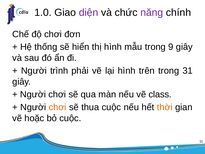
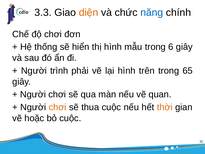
1.0: 1.0 -> 3.3 (43, 13)
diện colour: purple -> orange (89, 13)
năng colour: purple -> blue (152, 13)
9: 9 -> 6 (171, 47)
31: 31 -> 65 (188, 71)
class: class -> quan (160, 94)
